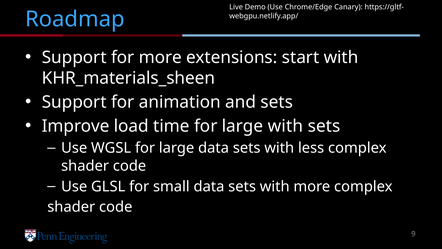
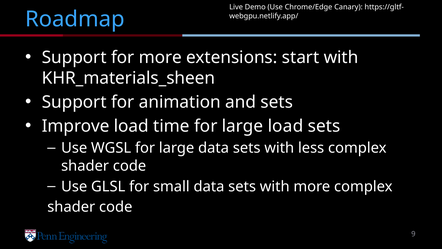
large with: with -> load (285, 126)
